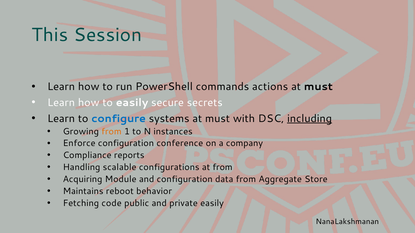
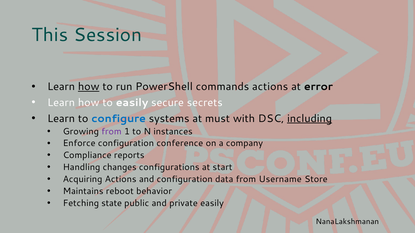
how underline: none -> present (89, 87)
must: must -> error (318, 87)
from colour: orange -> purple (111, 132)
scalable: scalable -> changes (120, 168)
at from: from -> start (222, 168)
Acquiring Module: Module -> Actions (121, 179)
Aggregate: Aggregate -> Username (280, 179)
code: code -> state (112, 203)
